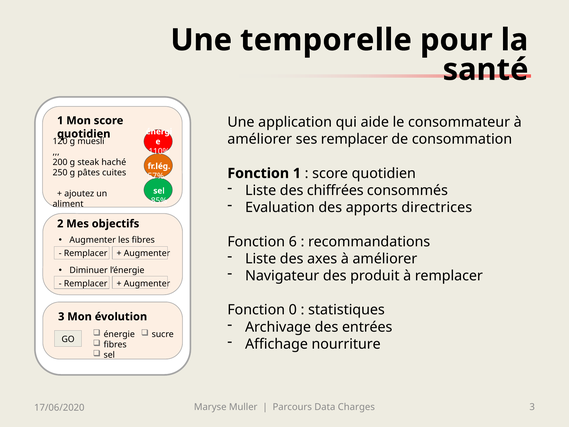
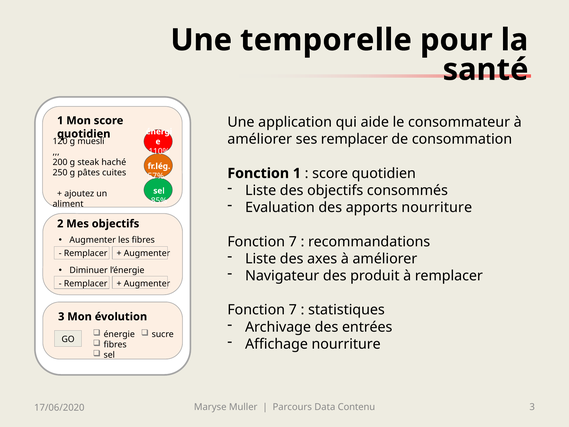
des chiffrées: chiffrées -> objectifs (335, 190)
apports directrices: directrices -> nourriture (437, 207)
6: 6 -> 7 (293, 241)
0: 0 -> 7 (293, 310)
Charges: Charges -> Contenu (356, 407)
